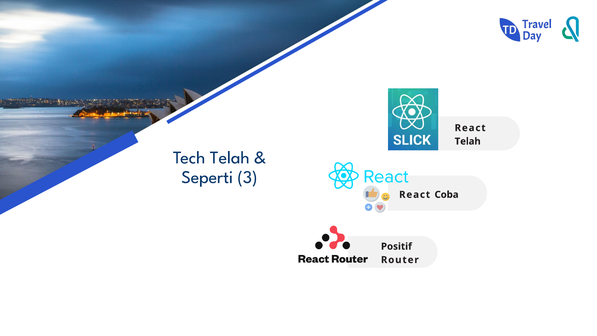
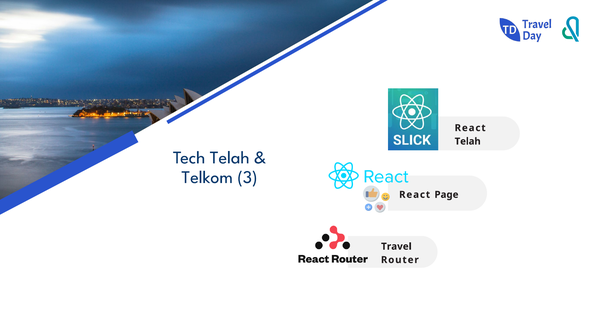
Seperti: Seperti -> Telkom (207, 177)
Coba: Coba -> Page (446, 195)
Positif: Positif -> Travel (396, 246)
